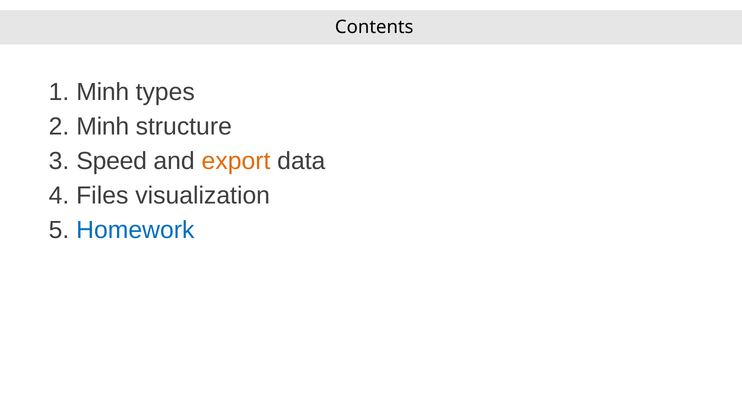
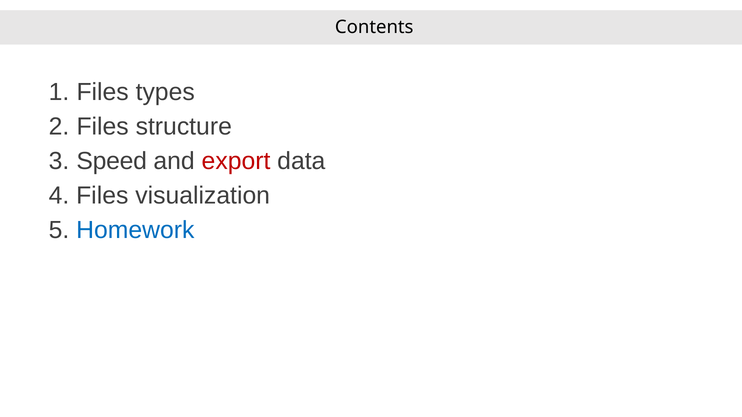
Minh: Minh -> Files (103, 92)
Minh: Minh -> Files (103, 127)
export colour: orange -> red (236, 161)
